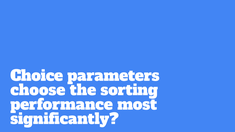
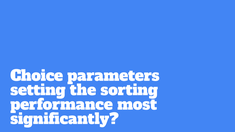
choose: choose -> setting (38, 90)
